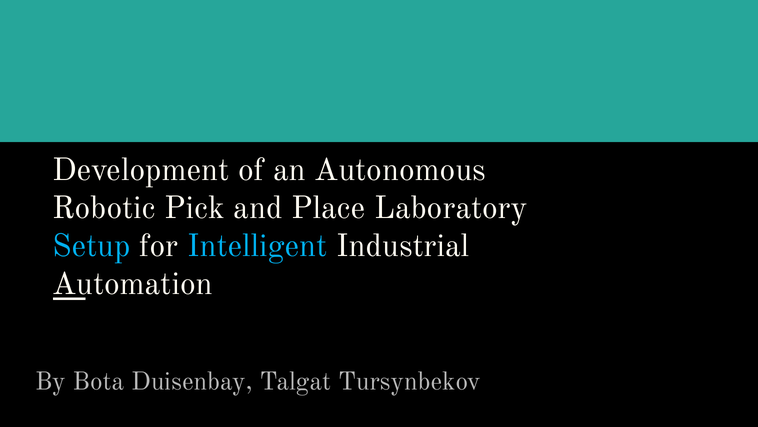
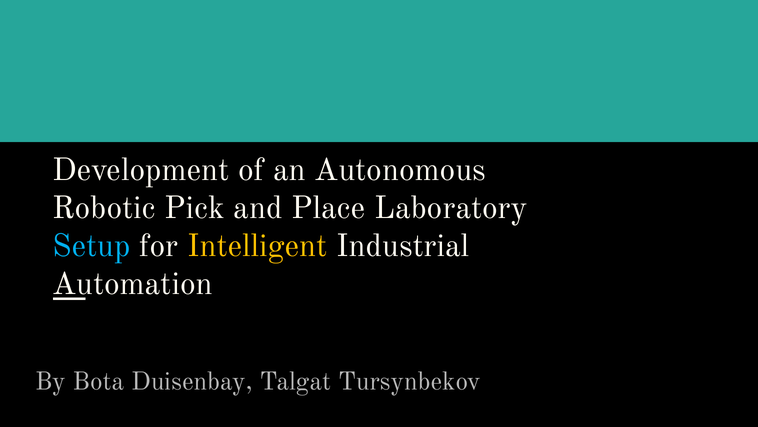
Intelligent colour: light blue -> yellow (257, 245)
